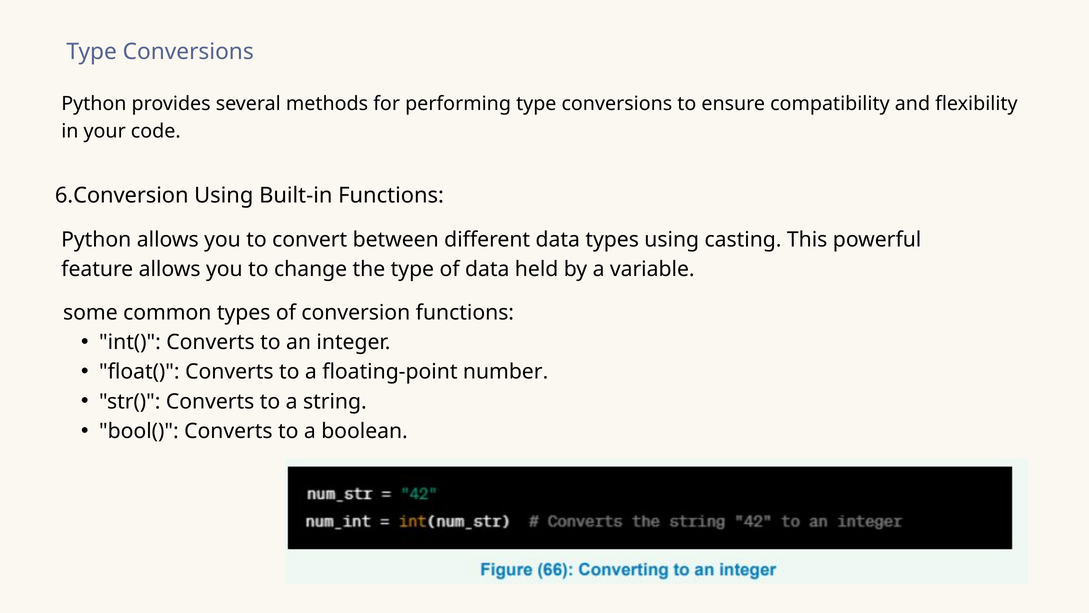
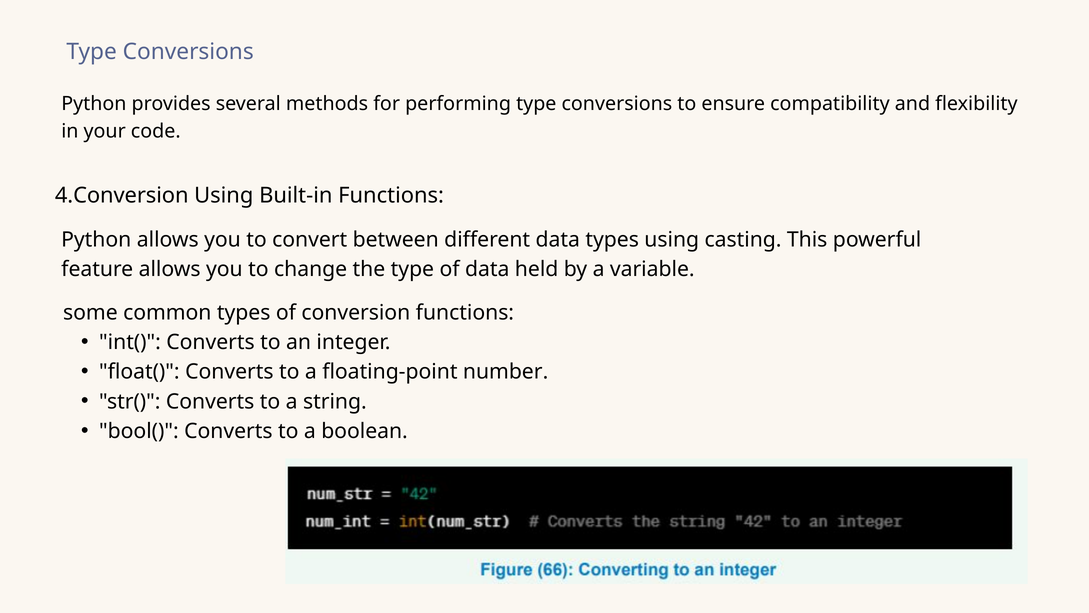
6.Conversion: 6.Conversion -> 4.Conversion (122, 196)
